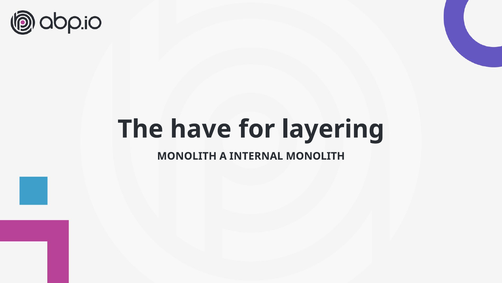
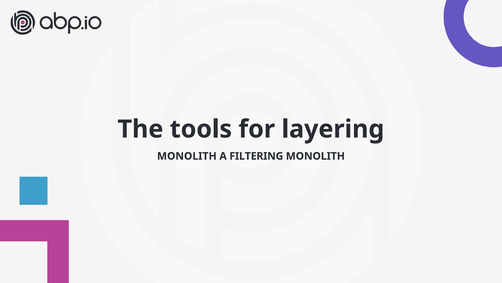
have: have -> tools (201, 129)
INTERNAL: INTERNAL -> FILTERING (256, 156)
